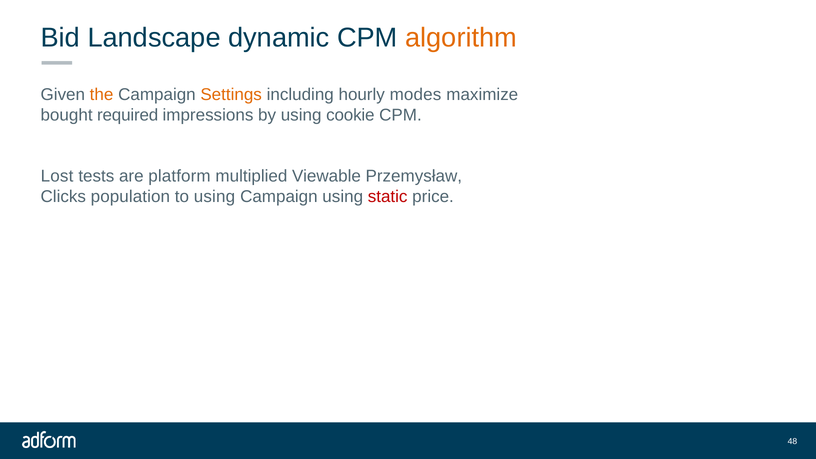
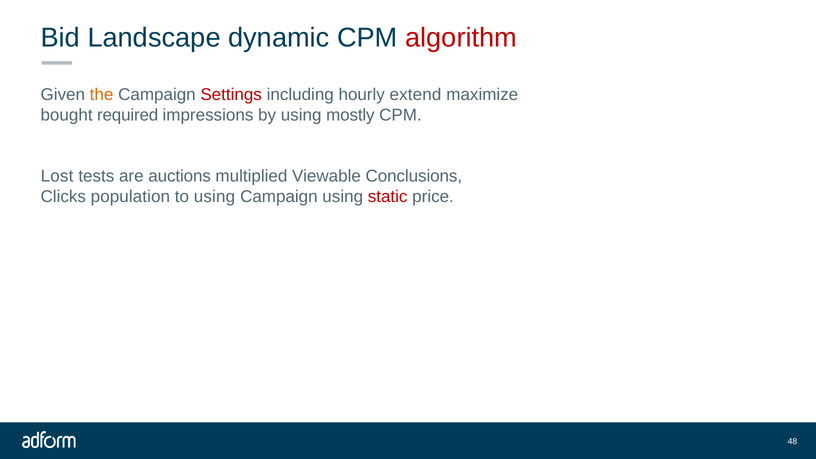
algorithm colour: orange -> red (461, 38)
Settings colour: orange -> red (231, 95)
modes: modes -> extend (415, 95)
cookie: cookie -> mostly (350, 115)
platform: platform -> auctions (180, 176)
Przemysław: Przemysław -> Conclusions (414, 176)
